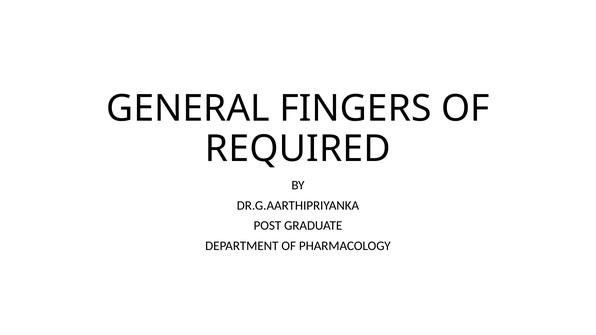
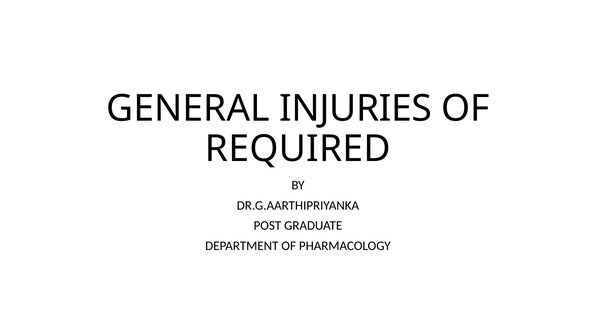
FINGERS: FINGERS -> INJURIES (356, 109)
